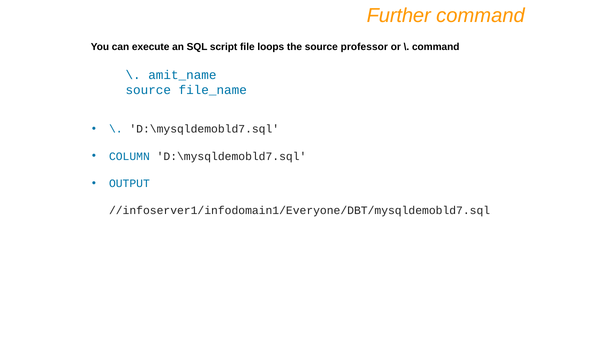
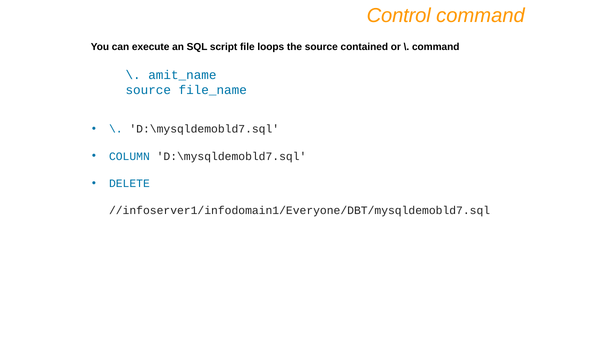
Further: Further -> Control (399, 16)
professor: professor -> contained (364, 47)
OUTPUT: OUTPUT -> DELETE (129, 184)
